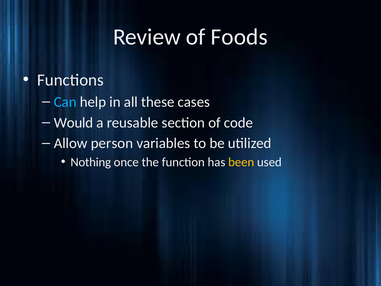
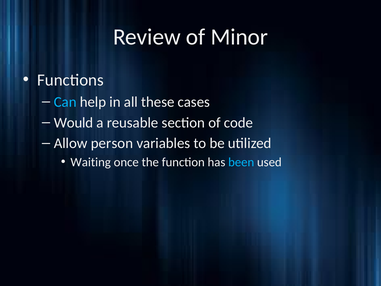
Foods: Foods -> Minor (239, 37)
Nothing: Nothing -> Waiting (91, 162)
been colour: yellow -> light blue (241, 162)
